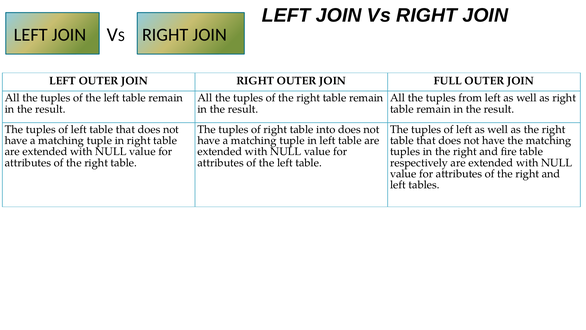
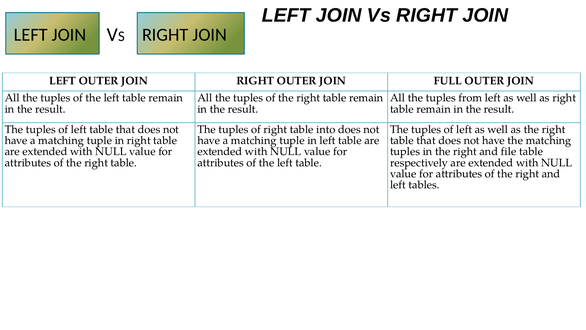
fire: fire -> file (509, 151)
